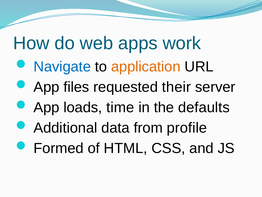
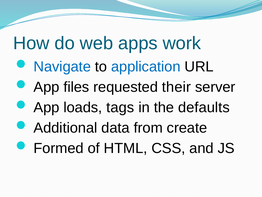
application colour: orange -> blue (146, 66)
time: time -> tags (120, 107)
profile: profile -> create (187, 128)
